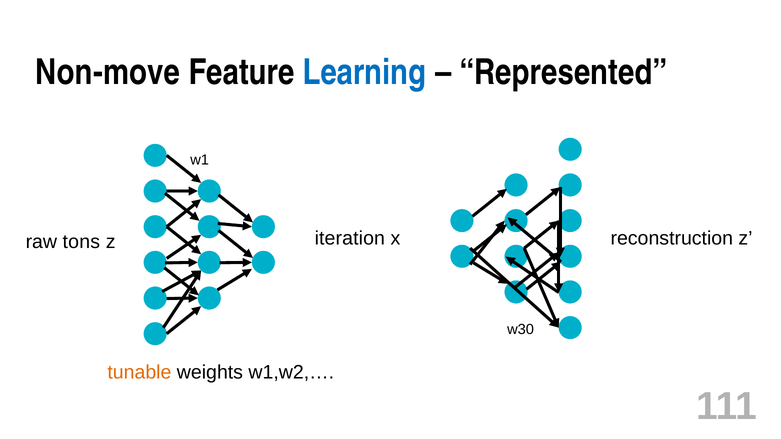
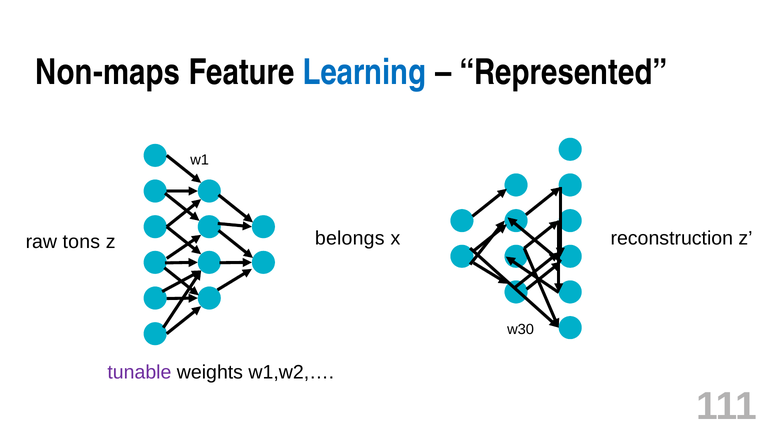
Non-move: Non-move -> Non-maps (108, 73)
iteration: iteration -> belongs (350, 238)
tunable colour: orange -> purple (139, 373)
